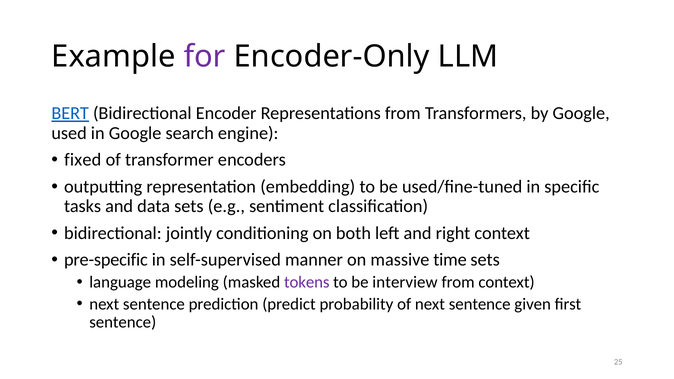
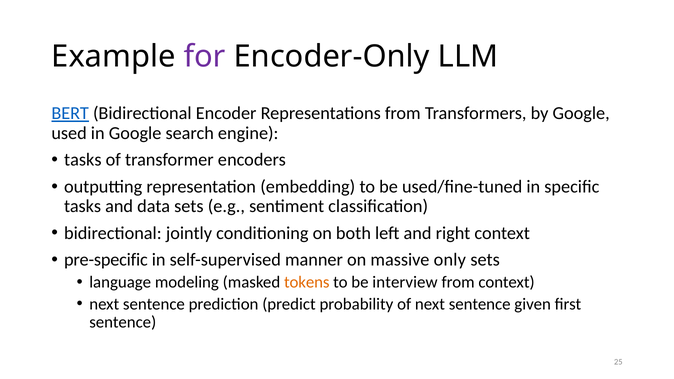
fixed: fixed -> tasks (83, 160)
time: time -> only (450, 260)
tokens colour: purple -> orange (307, 282)
